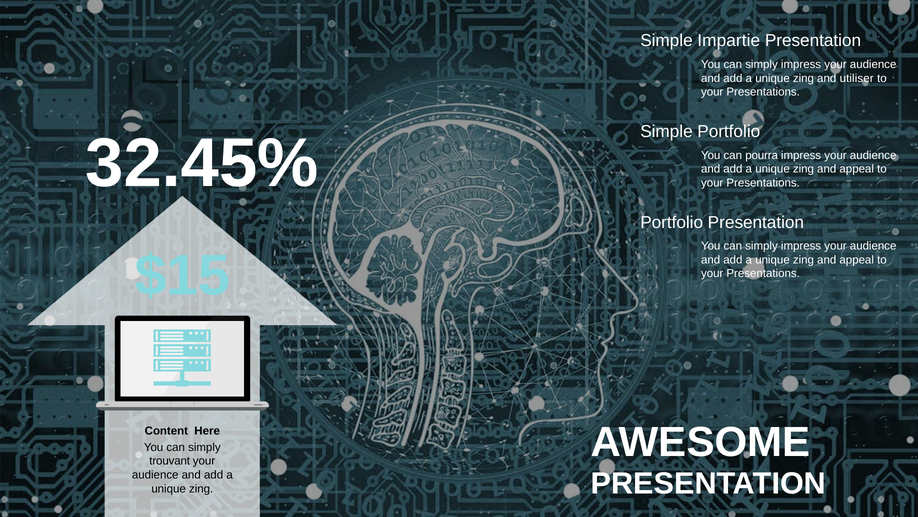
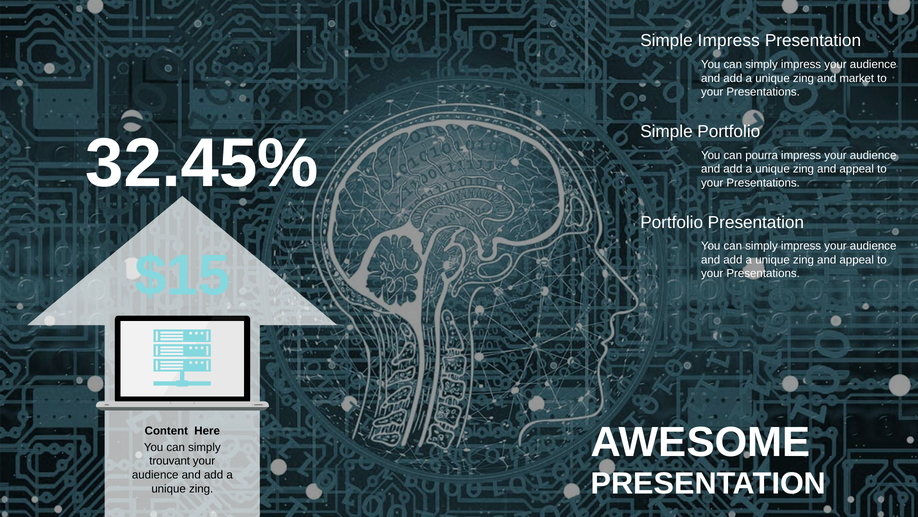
Simple Impartie: Impartie -> Impress (729, 41)
utiliser: utiliser -> market (857, 78)
